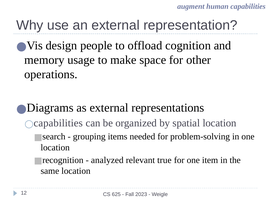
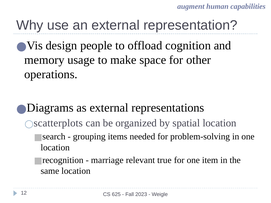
capabilities: capabilities -> scatterplots (58, 123)
analyzed: analyzed -> marriage (107, 160)
